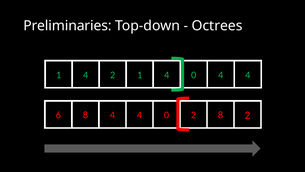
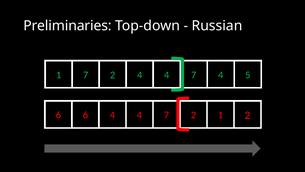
Octrees: Octrees -> Russian (217, 26)
4: 4 -> 7 (86, 75)
2 1: 1 -> 4 (140, 75)
0: 0 -> 7 (194, 75)
4: 4 -> 5 (248, 75)
6 8: 8 -> 6 (85, 115)
0: 0 -> 7 (166, 115)
2 8: 8 -> 1 (220, 115)
